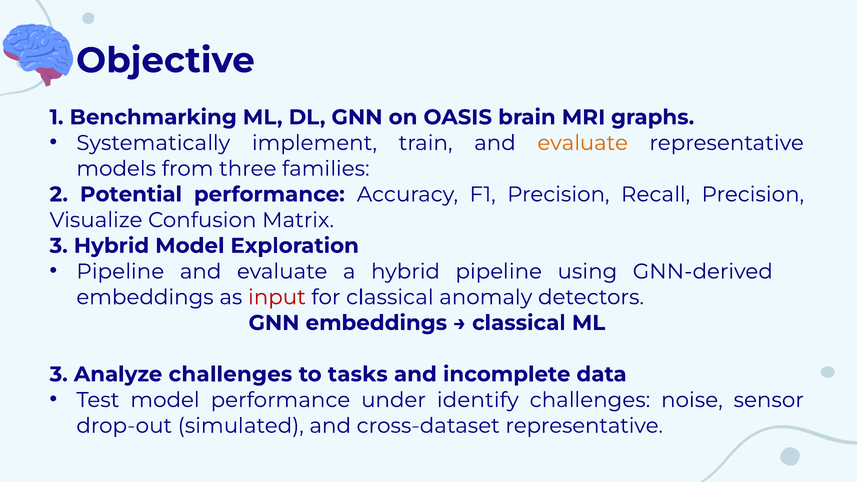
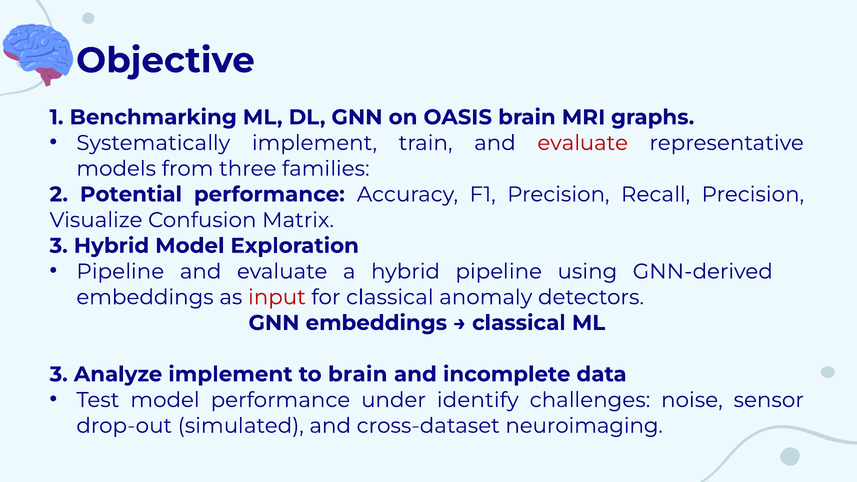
evaluate colour: orange -> red (583, 143)
Analyze challenges: challenges -> implement (230, 374)
to tasks: tasks -> brain (358, 374)
cross-dataset representative: representative -> neuroimaging (584, 426)
